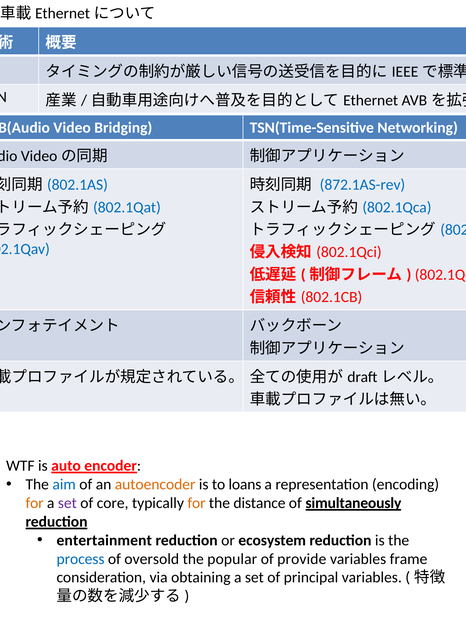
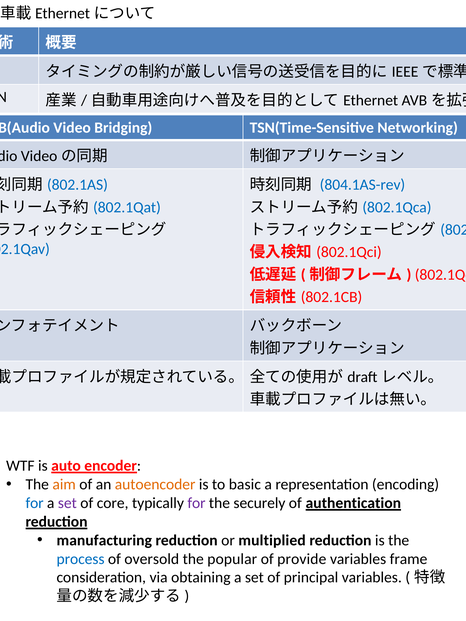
872.1AS-rev: 872.1AS-rev -> 804.1AS-rev (362, 185)
aim colour: blue -> orange (64, 485)
loans: loans -> basic (245, 485)
for colour: orange -> blue (35, 503)
for colour: orange -> purple (196, 503)
distance: distance -> securely (259, 503)
simultaneously: simultaneously -> authentication (353, 503)
entertainment: entertainment -> manufacturing (104, 541)
ecosystem: ecosystem -> multiplied (272, 541)
